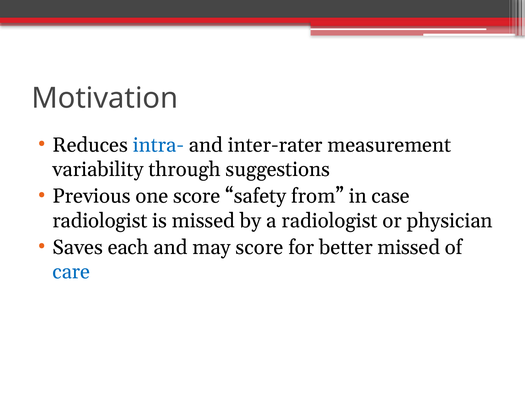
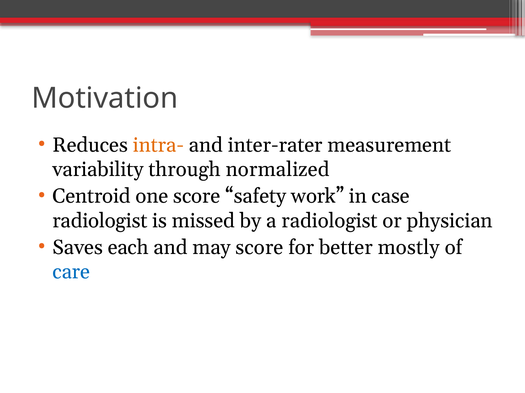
intra- colour: blue -> orange (158, 145)
suggestions: suggestions -> normalized (278, 170)
Previous: Previous -> Centroid (92, 197)
from: from -> work (318, 197)
better missed: missed -> mostly (409, 248)
